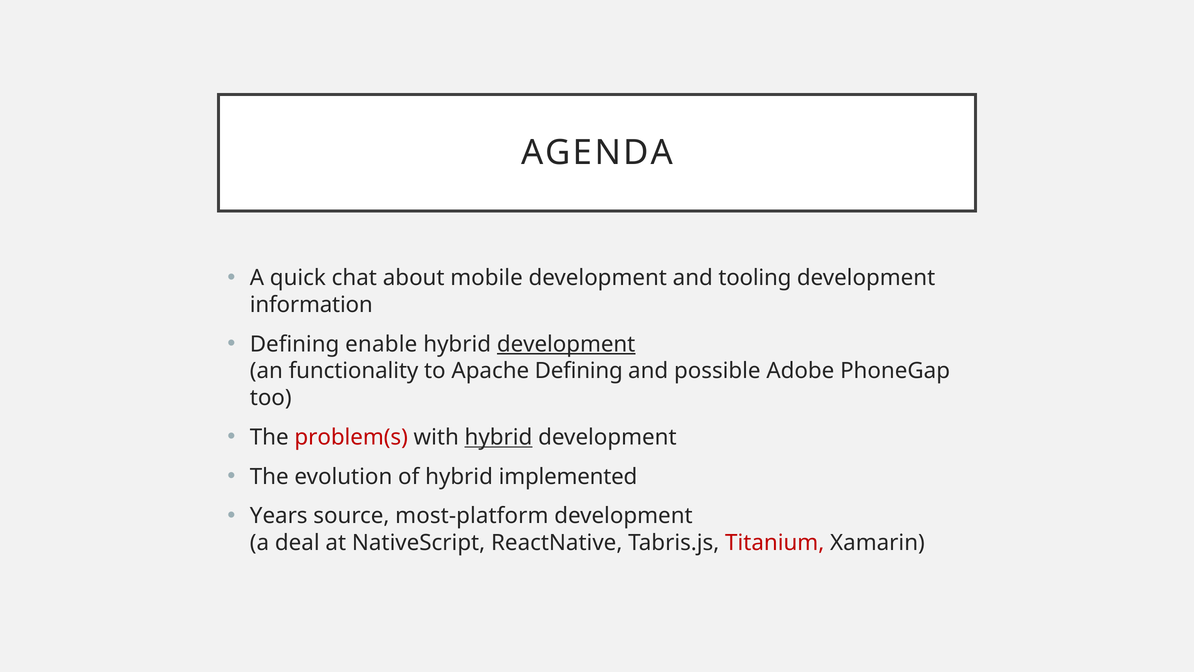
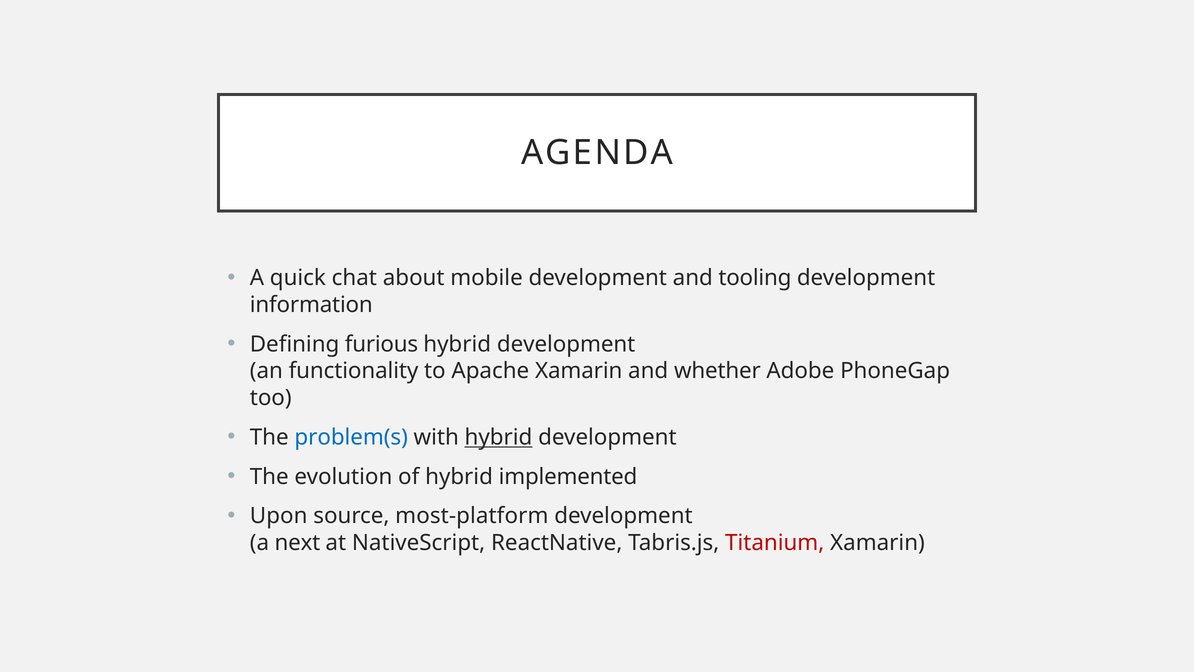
enable: enable -> furious (381, 344)
development underline: present -> none (566, 344)
Apache Defining: Defining -> Xamarin (579, 371)
possible: possible -> whether (717, 371)
problem(s colour: red -> blue (351, 437)
Years: Years -> Upon (279, 516)
deal: deal -> next (297, 543)
